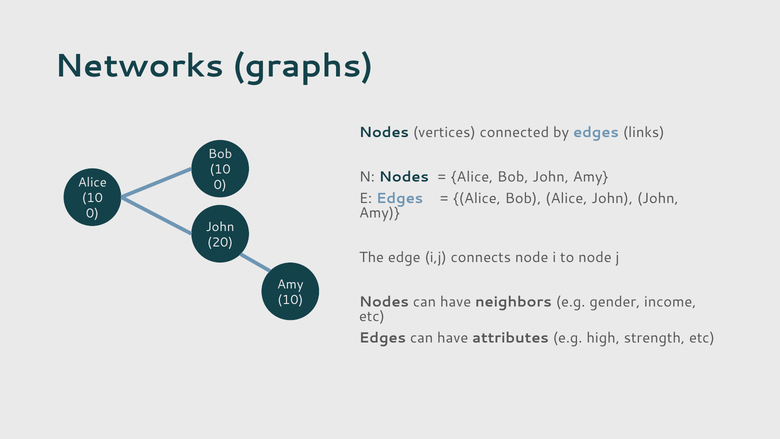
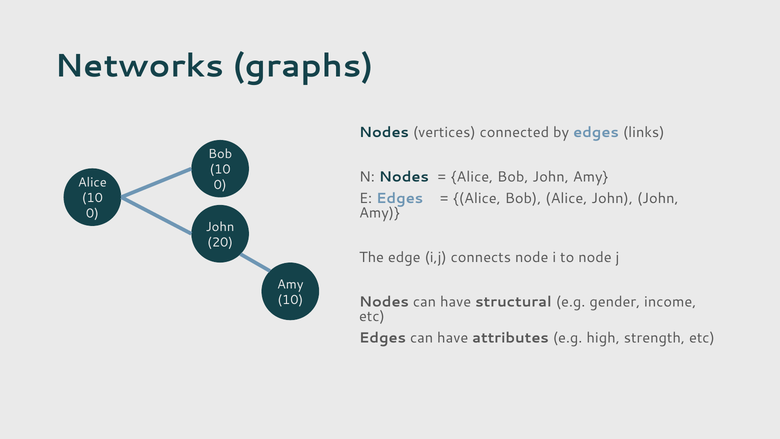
neighbors: neighbors -> structural (513, 302)
